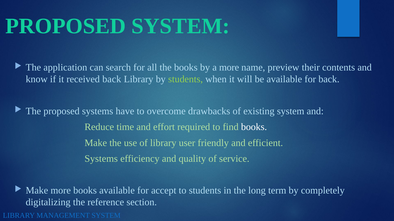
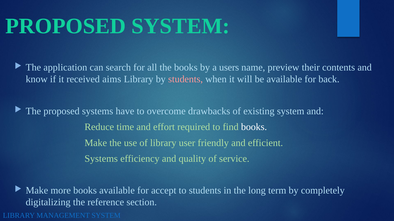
a more: more -> users (229, 68)
received back: back -> aims (112, 79)
students colour: light green -> pink (186, 79)
